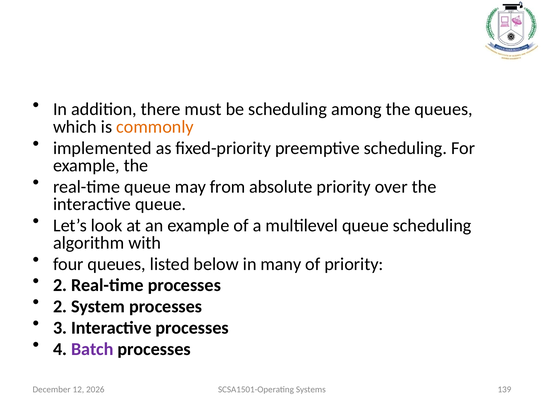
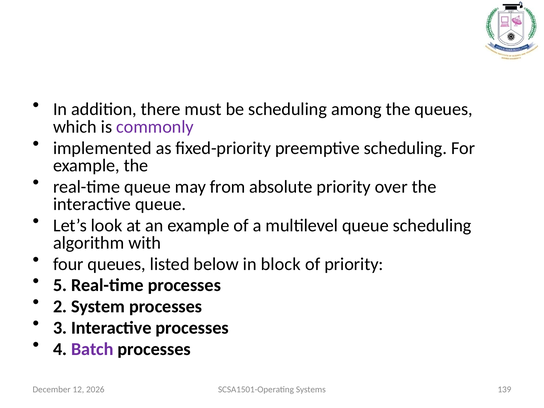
commonly colour: orange -> purple (155, 127)
many: many -> block (281, 264)
2: 2 -> 5 (60, 285)
